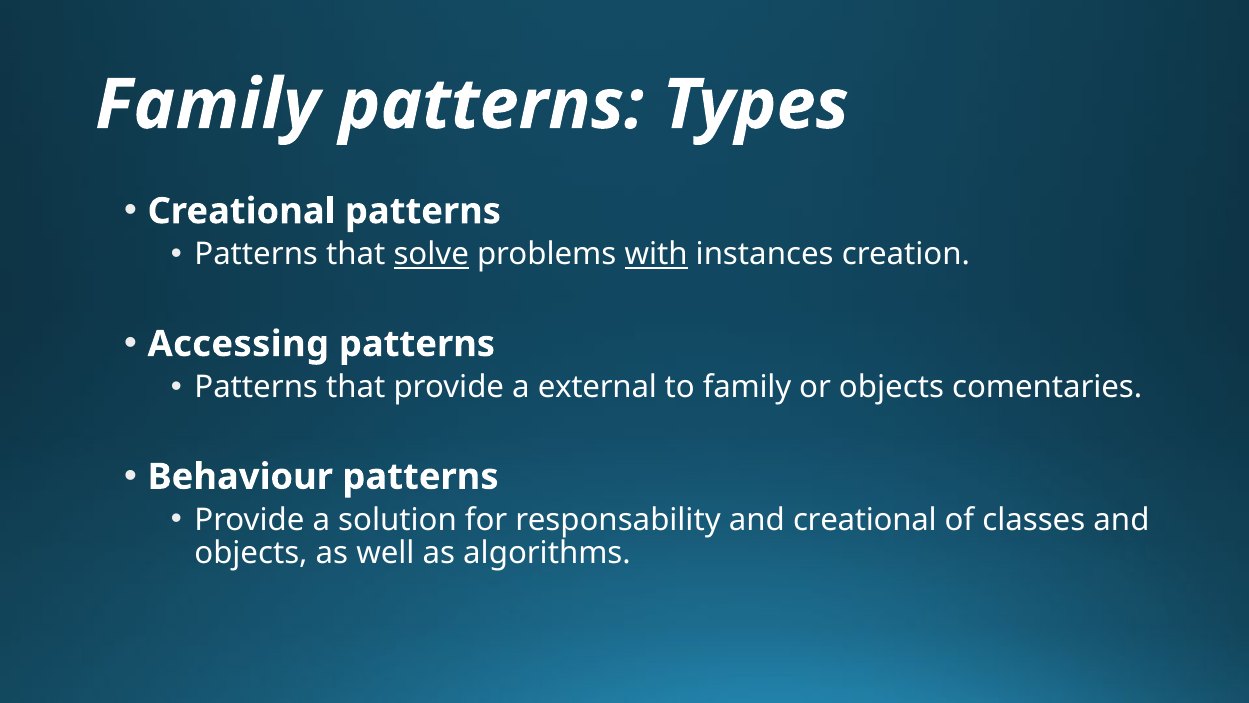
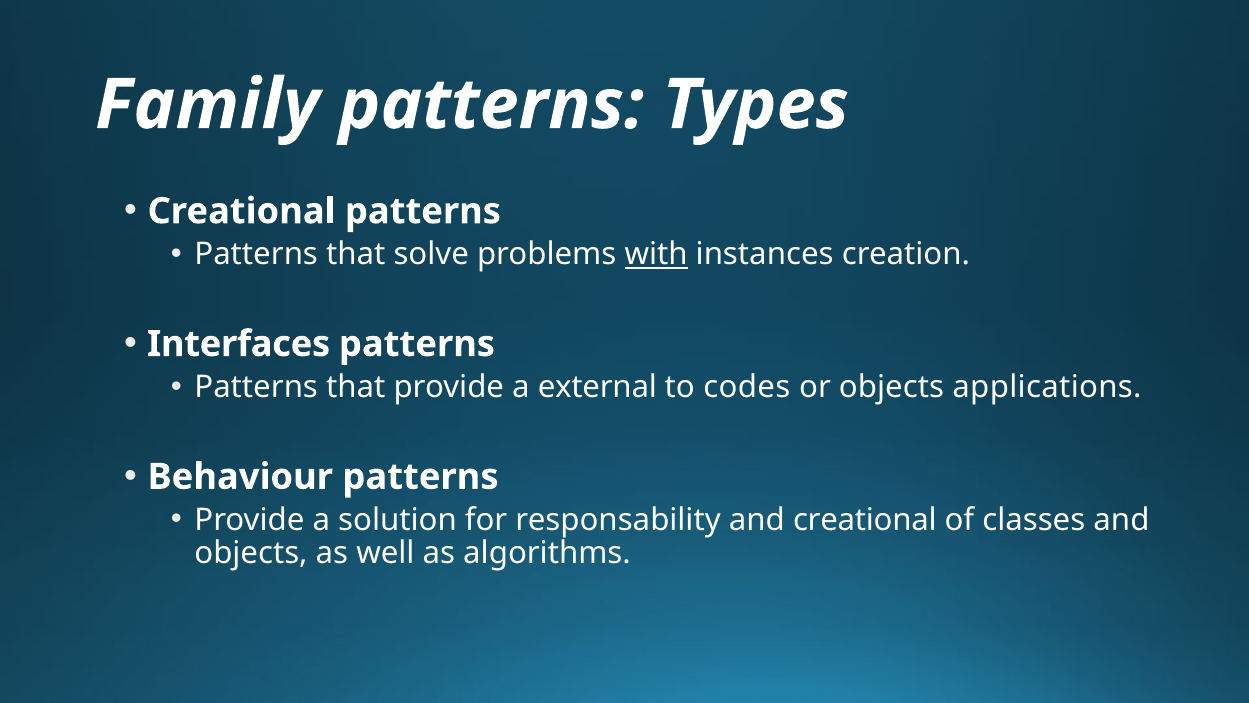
solve underline: present -> none (431, 254)
Accessing: Accessing -> Interfaces (239, 344)
to family: family -> codes (747, 387)
comentaries: comentaries -> applications (1047, 387)
